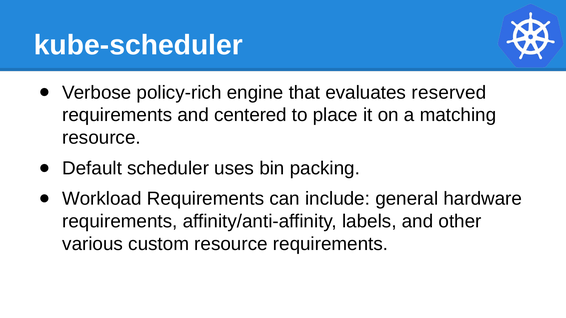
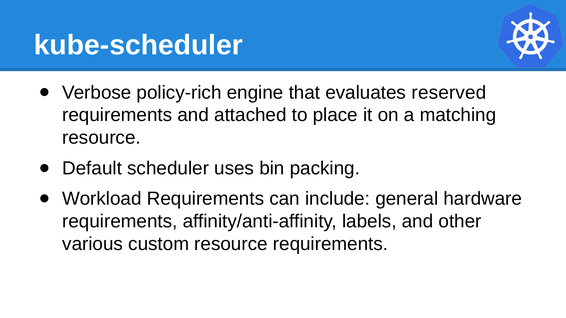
centered: centered -> attached (250, 115)
